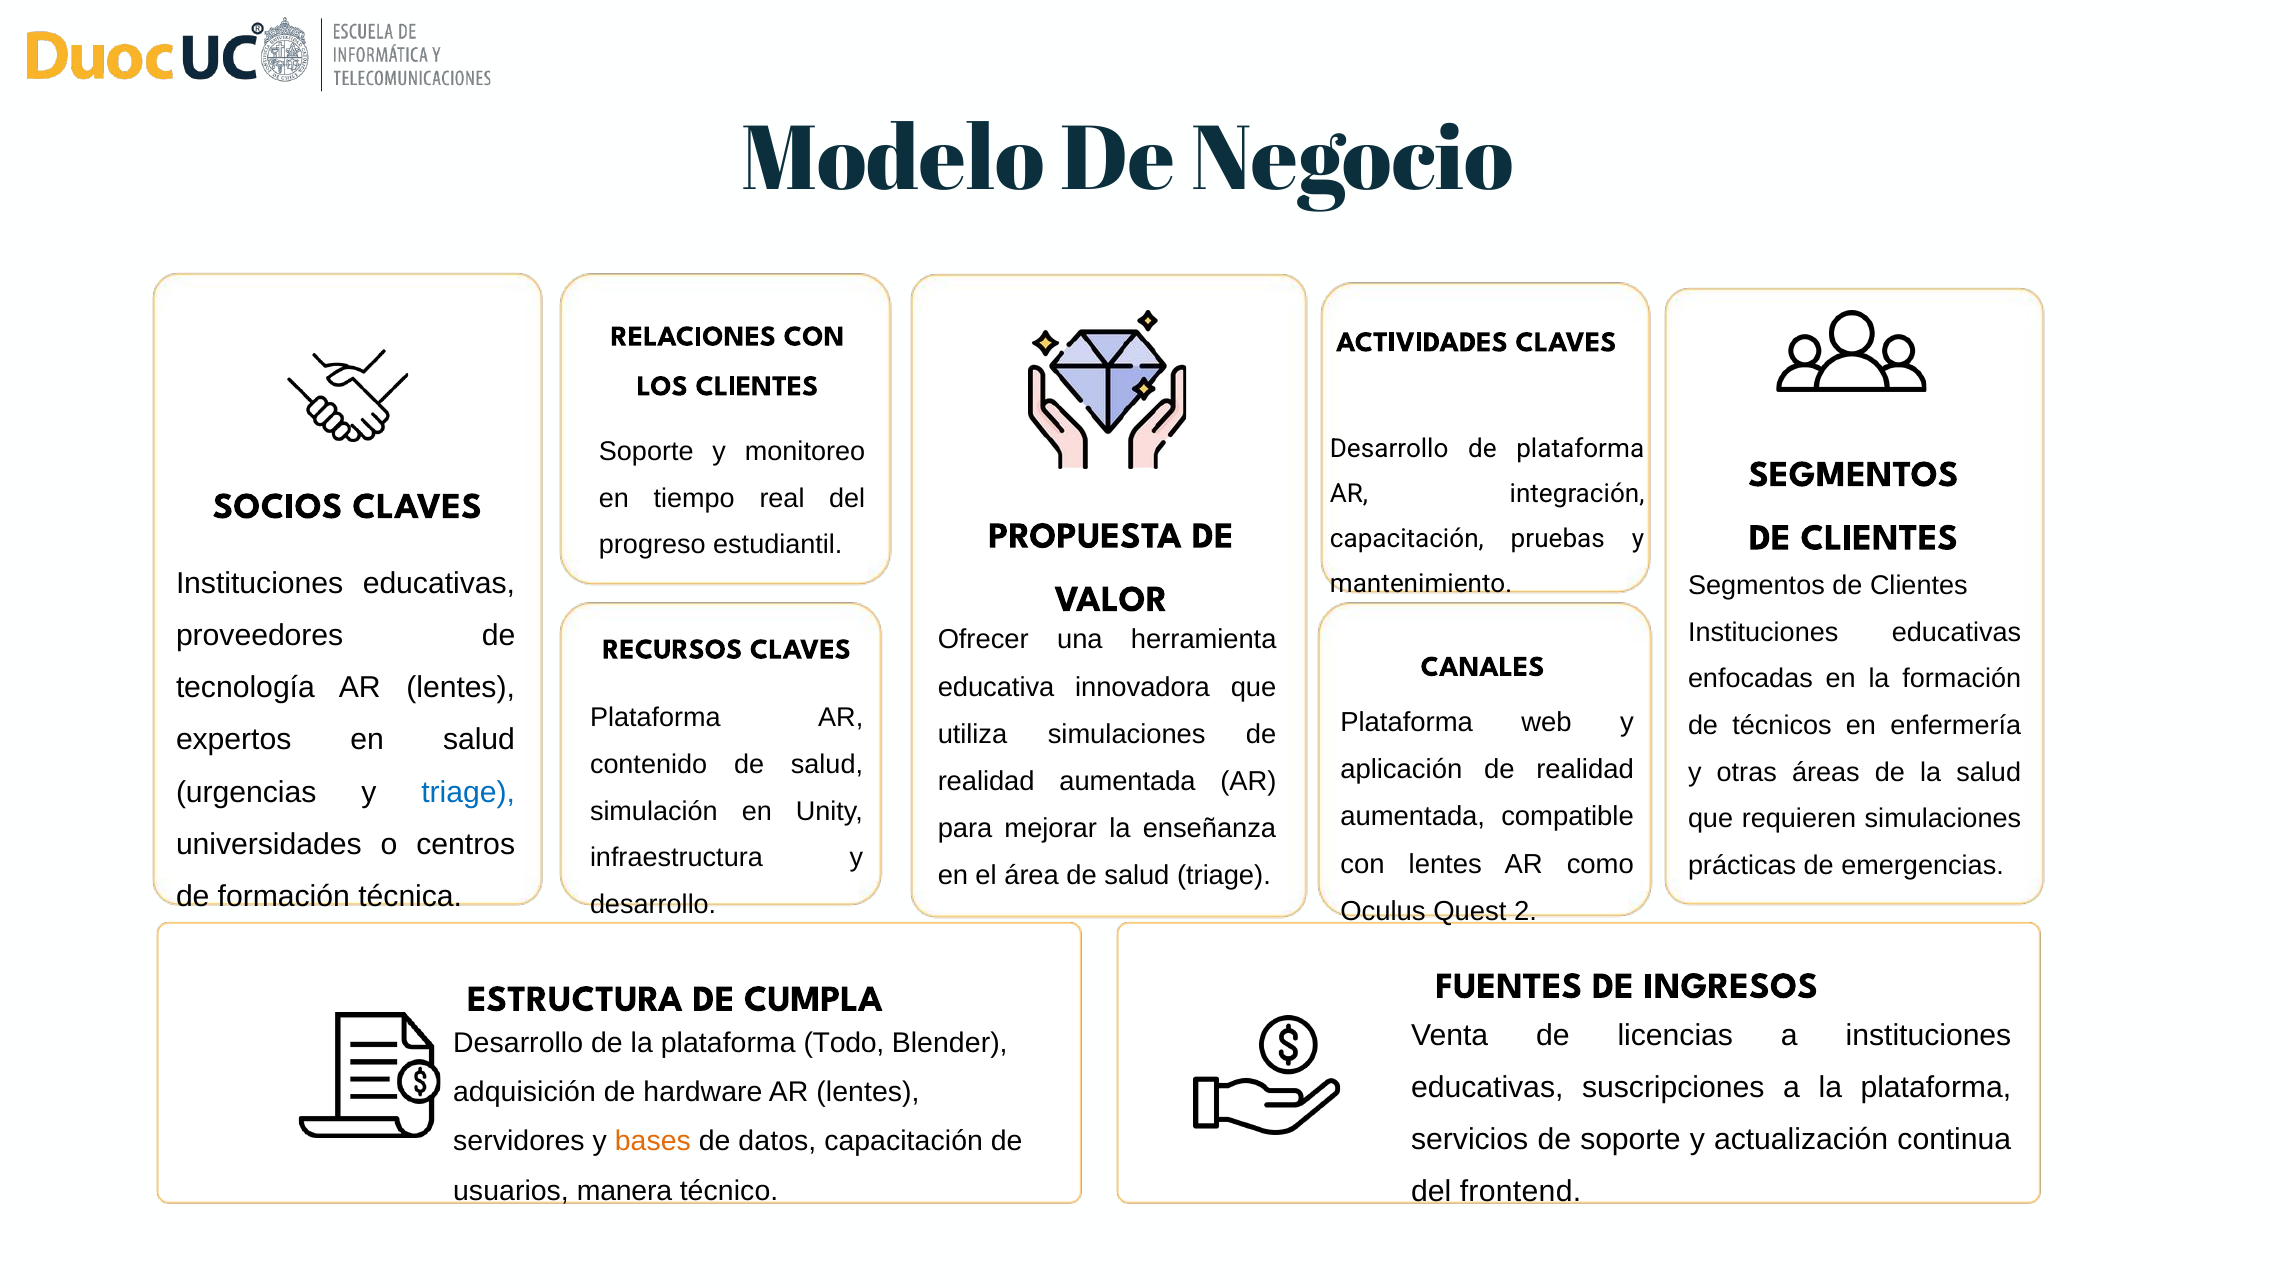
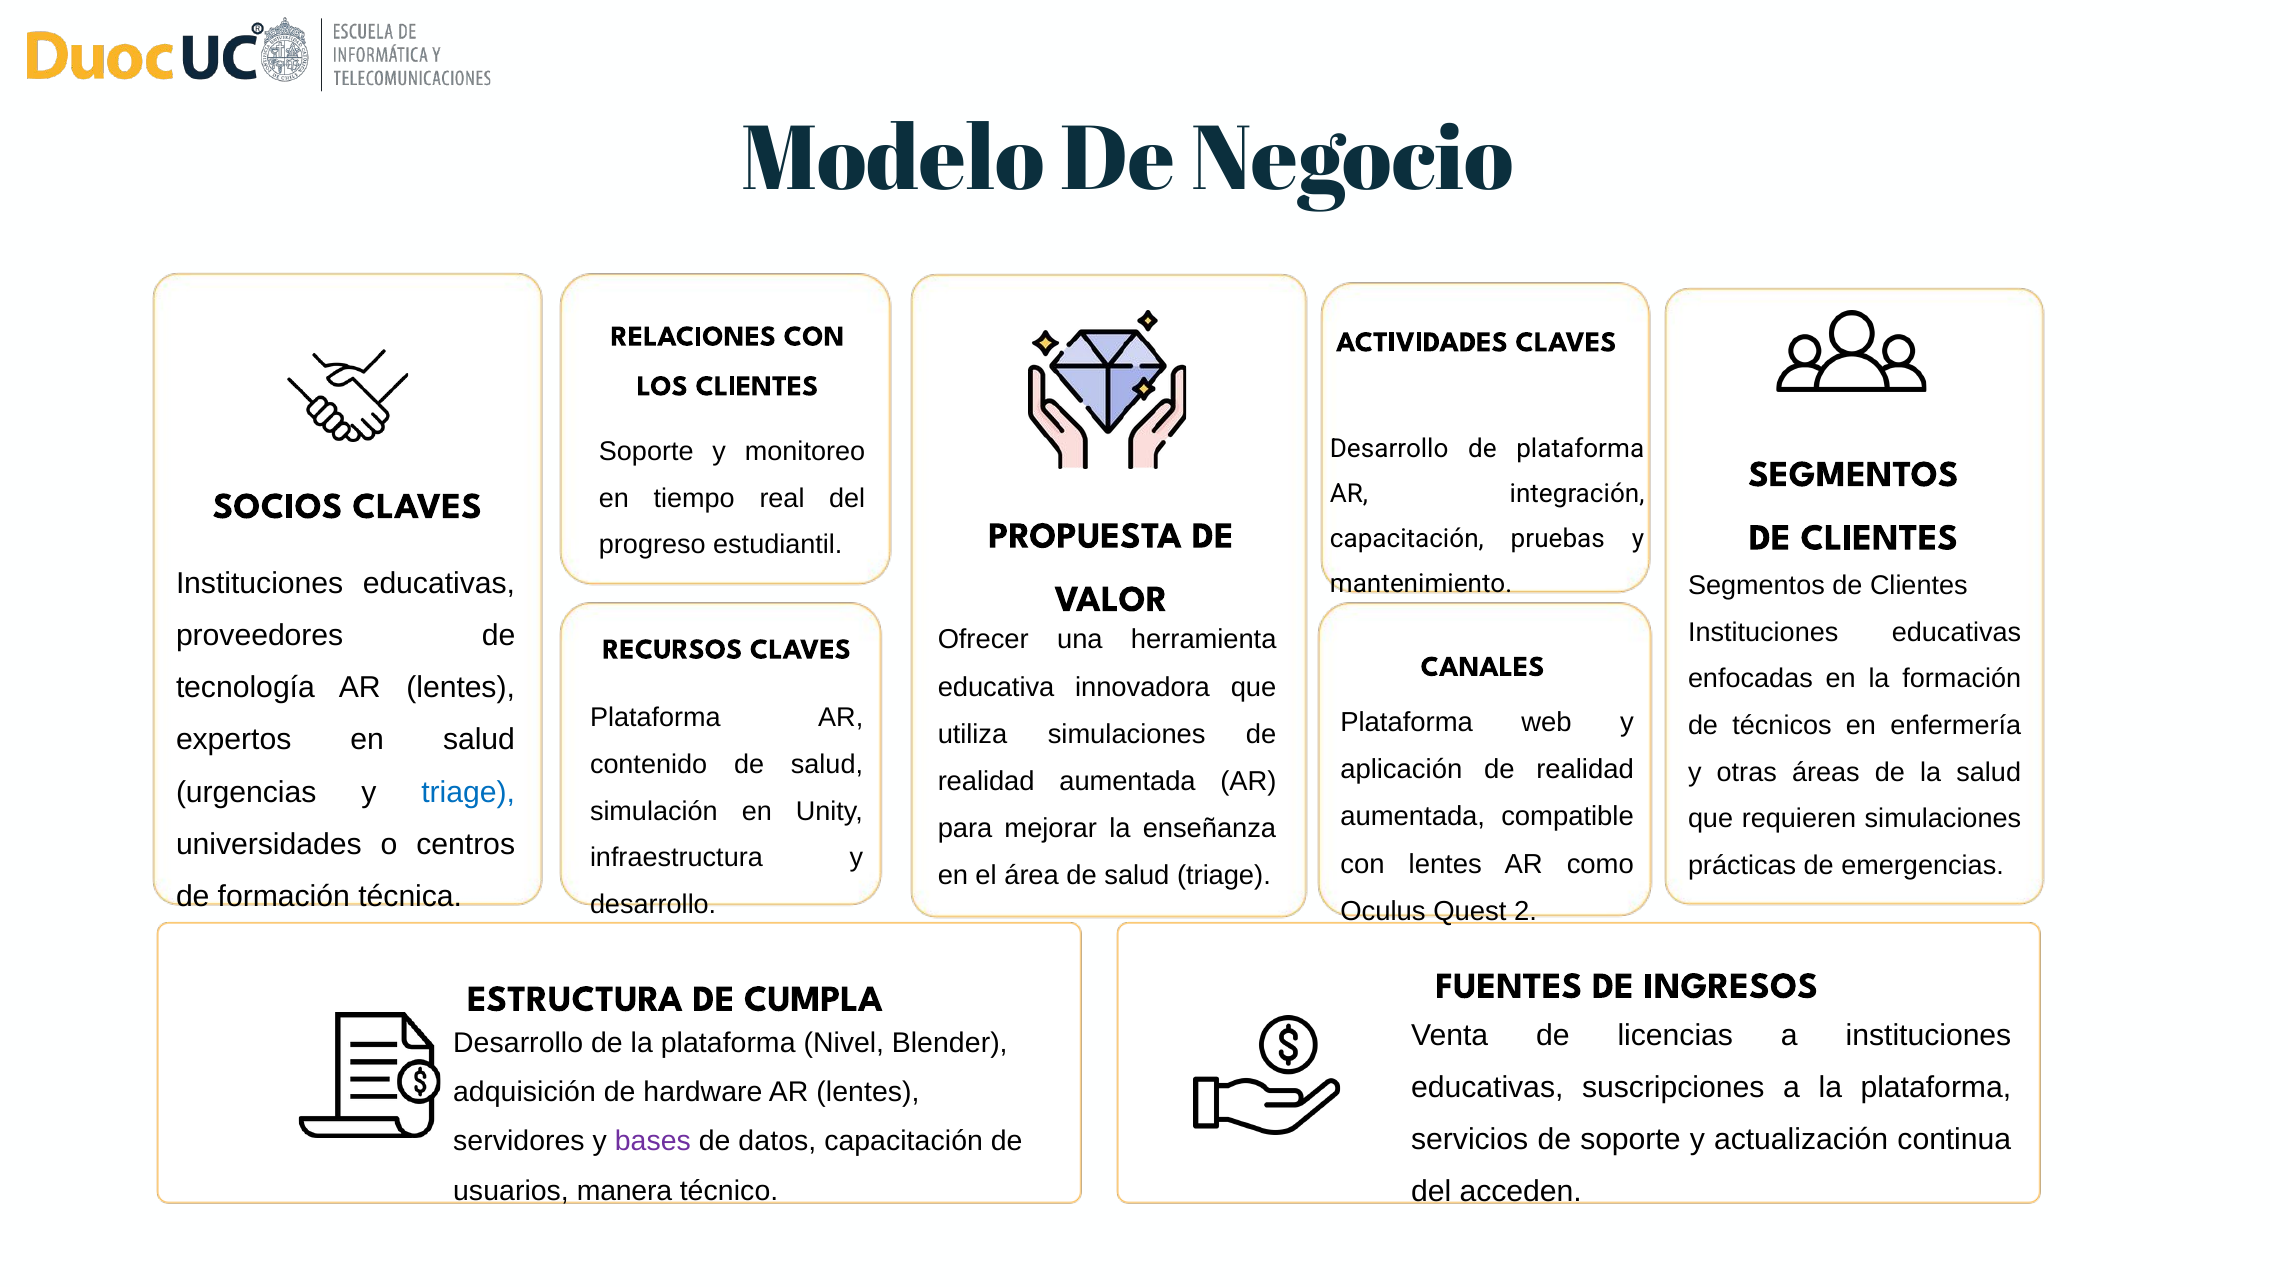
Todo: Todo -> Nivel (844, 1043)
bases colour: orange -> purple (653, 1142)
frontend: frontend -> acceden (1521, 1192)
